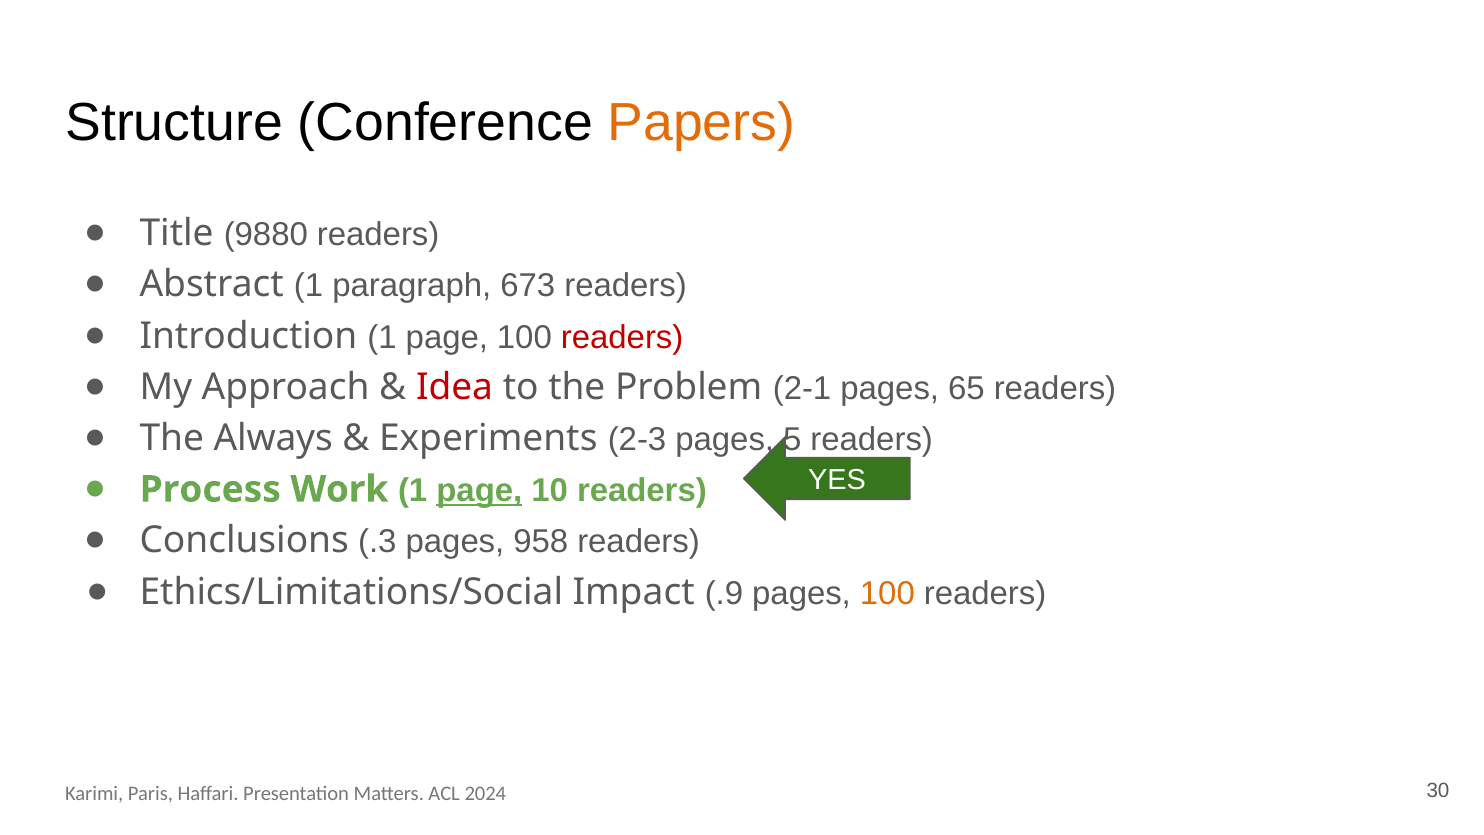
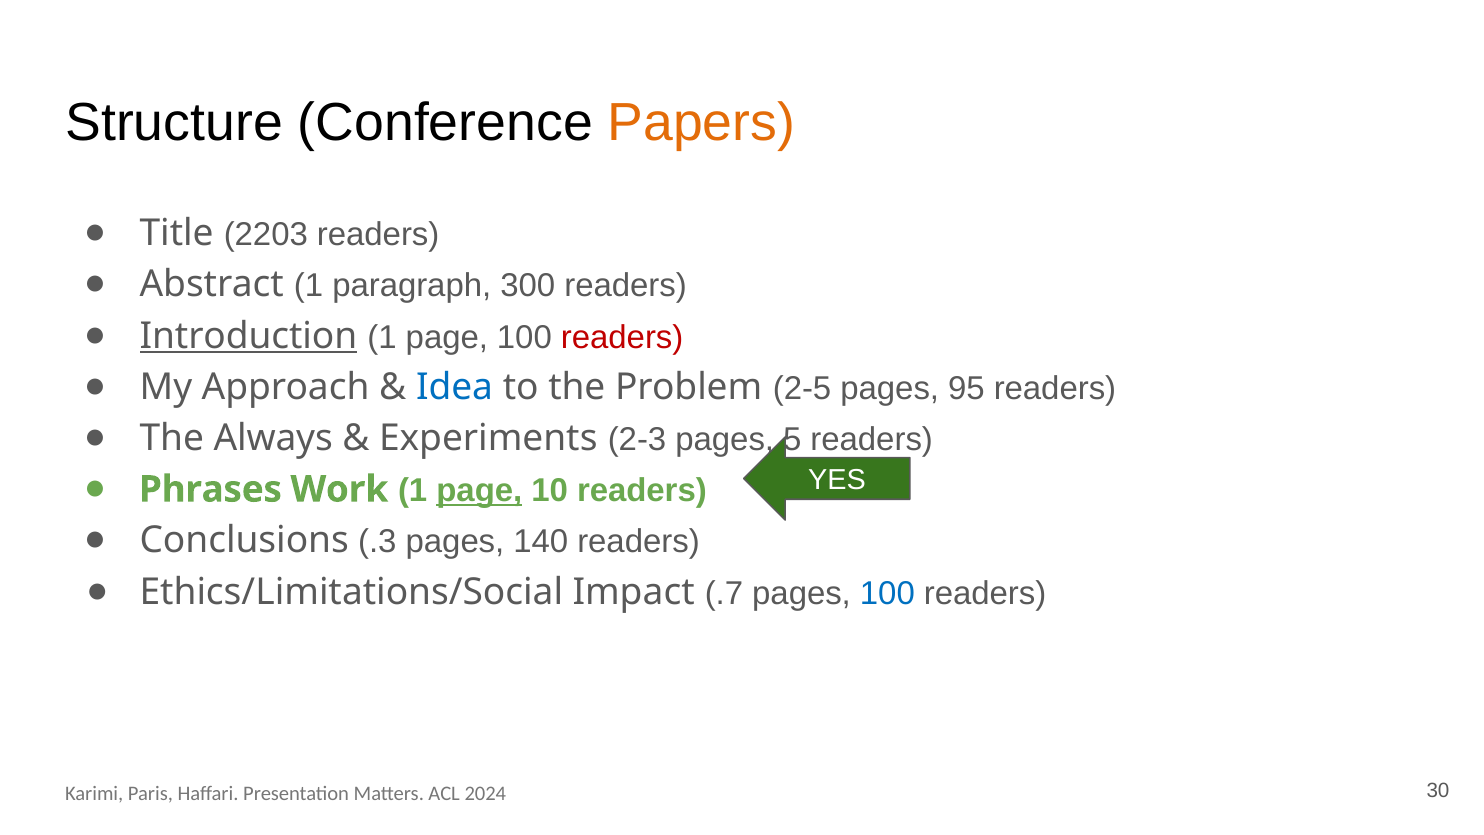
9880: 9880 -> 2203 (266, 235)
673: 673 -> 300 (528, 286)
Introduction underline: none -> present (248, 336)
Idea colour: red -> blue (455, 387)
2-1: 2-1 -> 2-5 (802, 388)
65: 65 -> 95 (966, 388)
Process: Process -> Phrases (210, 489)
958: 958 -> 140 (541, 542)
.9: .9 -> .7 (724, 593)
100 colour: orange -> blue (887, 593)
